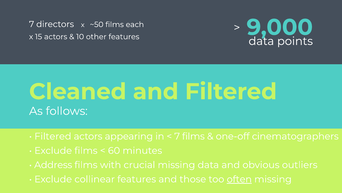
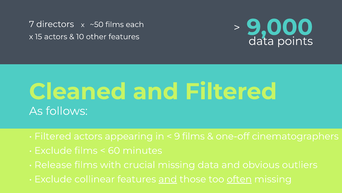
7: 7 -> 9 (177, 136)
Address: Address -> Release (53, 164)
and underline: none -> present (168, 179)
